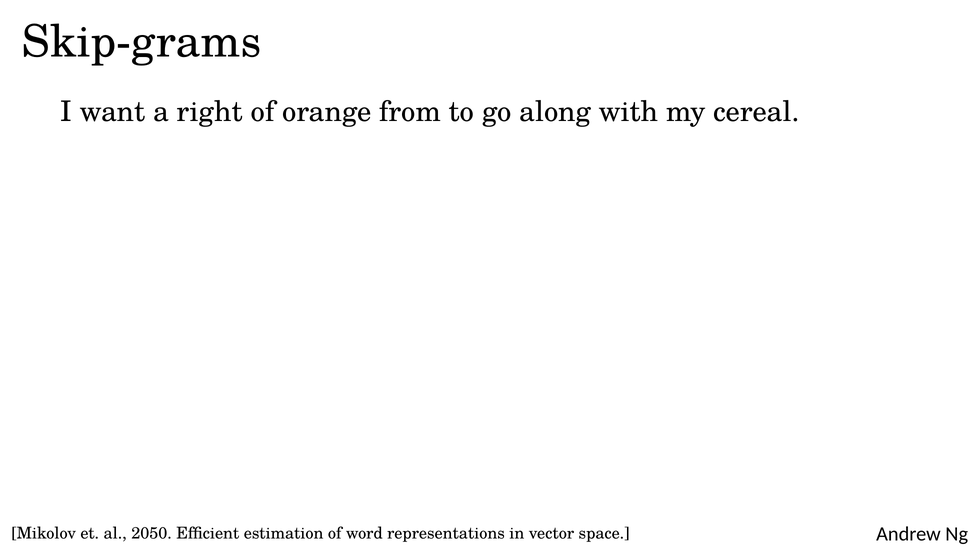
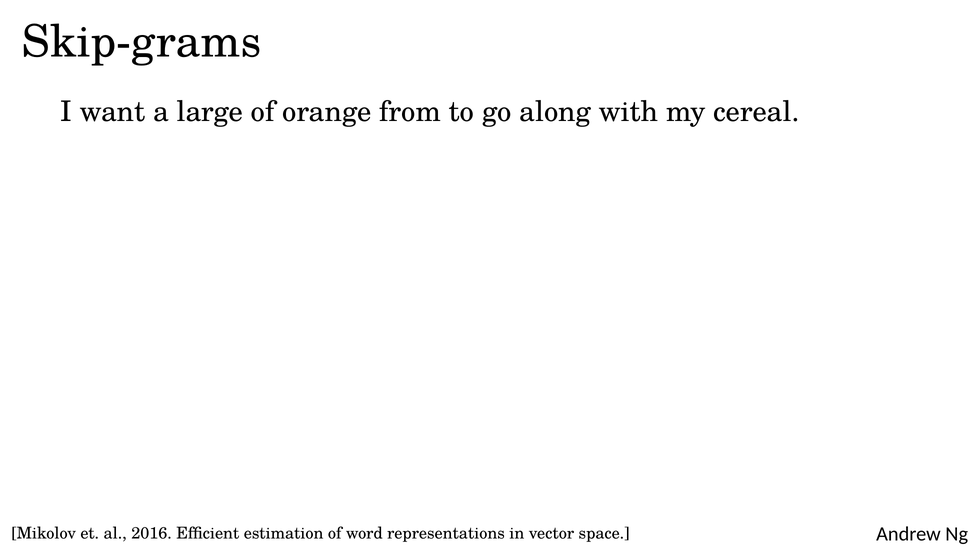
right: right -> large (210, 112)
2050: 2050 -> 2016 (152, 533)
